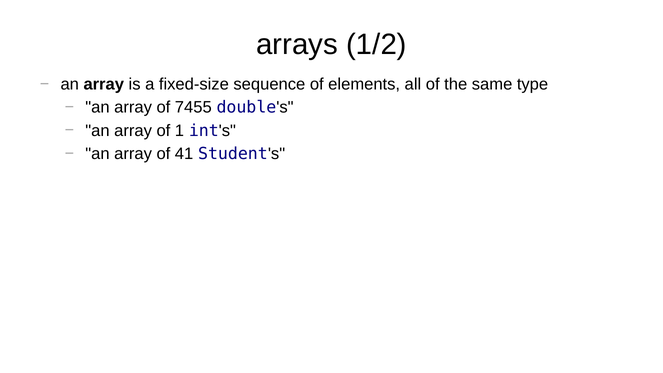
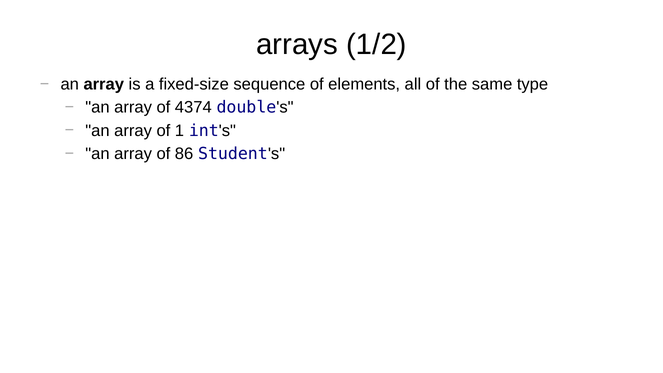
7455: 7455 -> 4374 (193, 107)
41: 41 -> 86 (184, 154)
